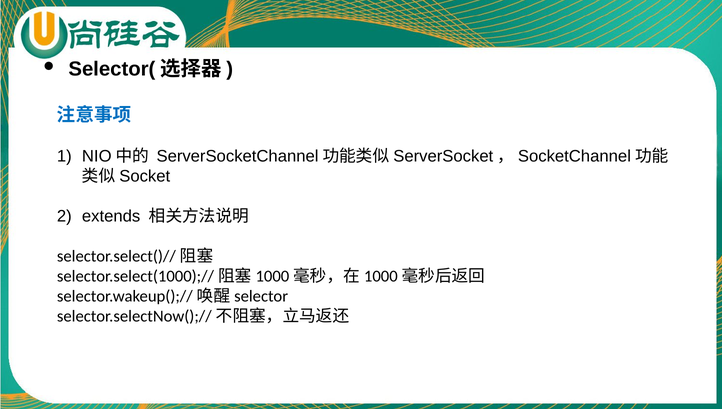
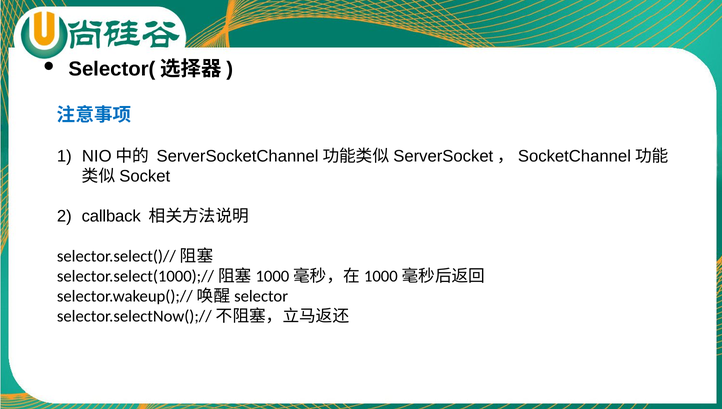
extends: extends -> callback (111, 216)
